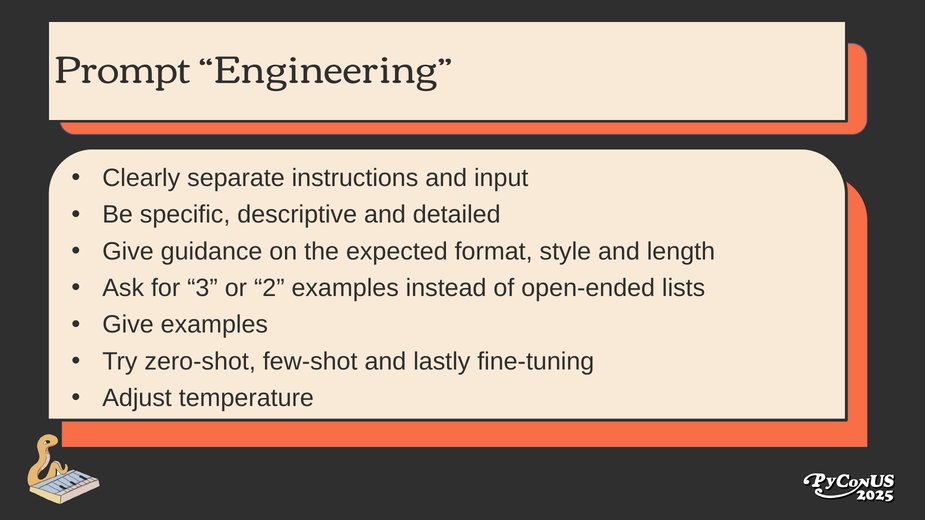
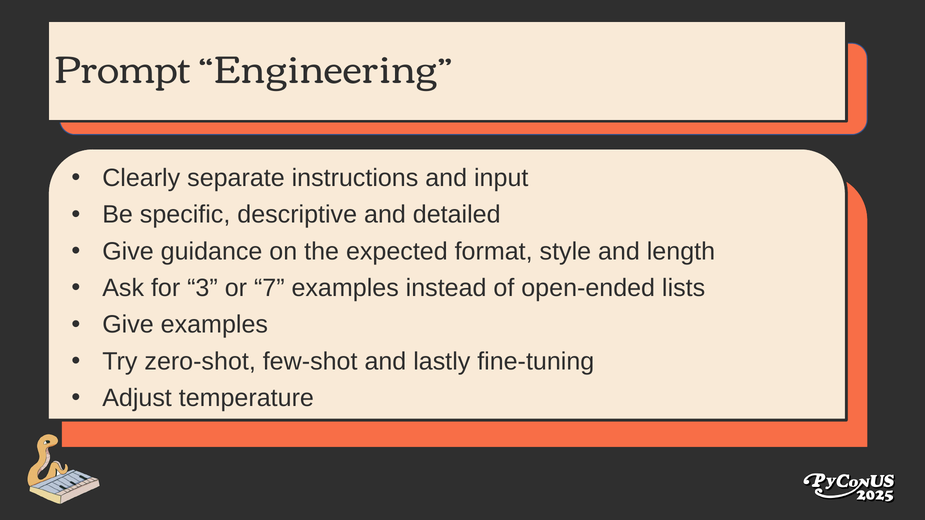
2: 2 -> 7 (269, 288)
